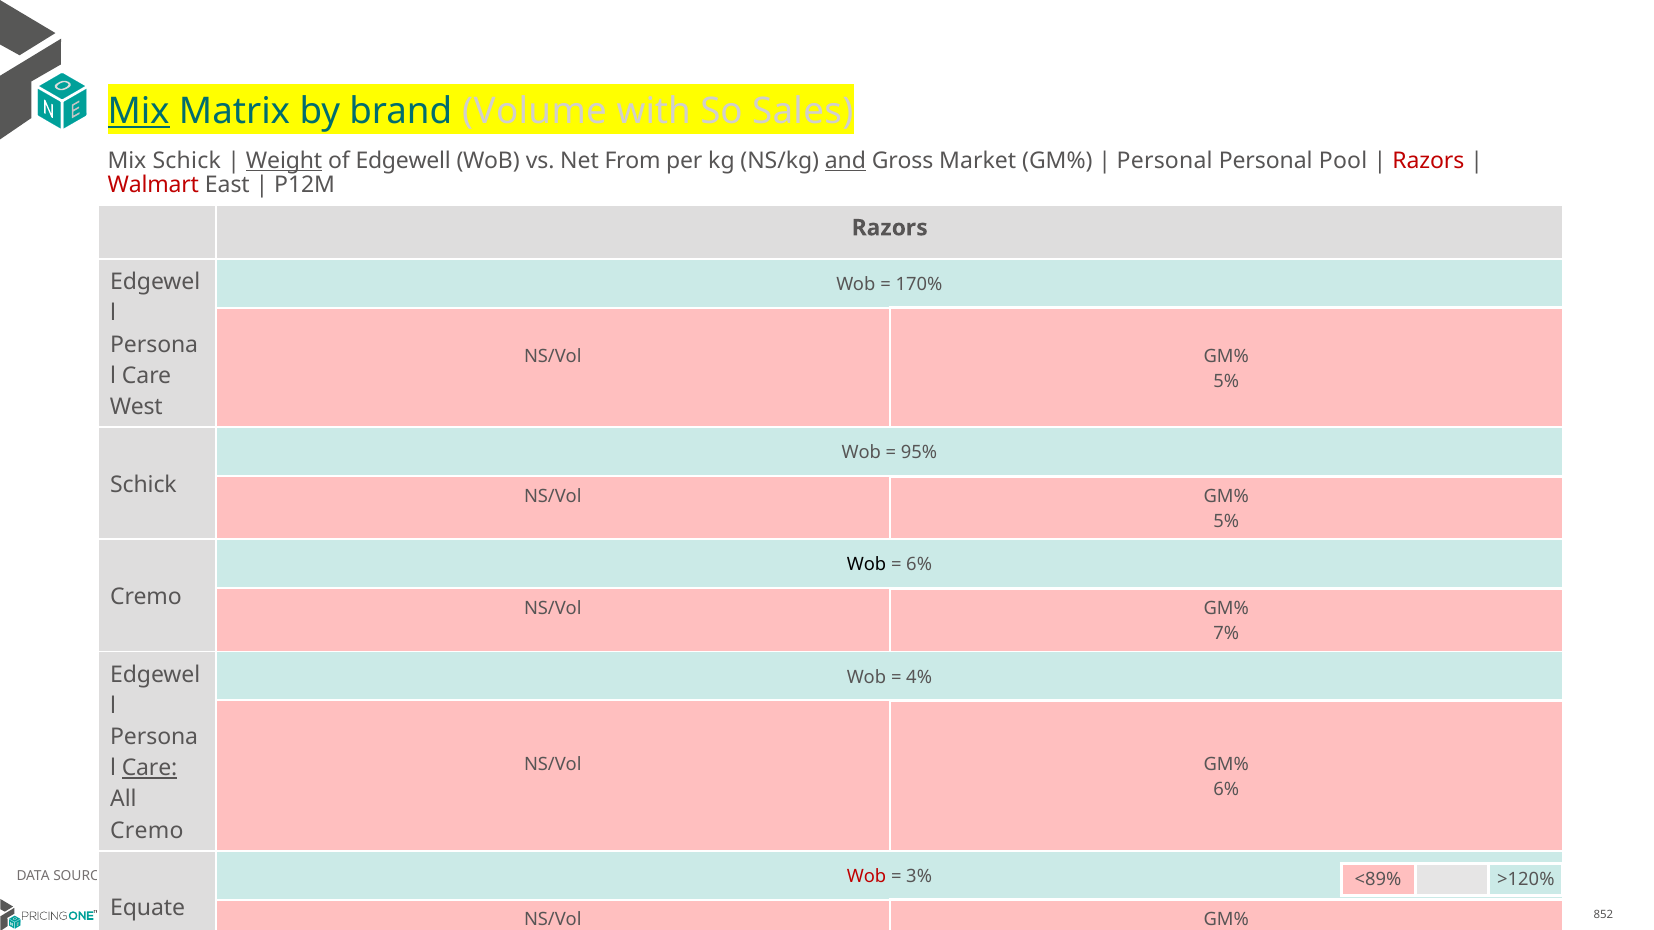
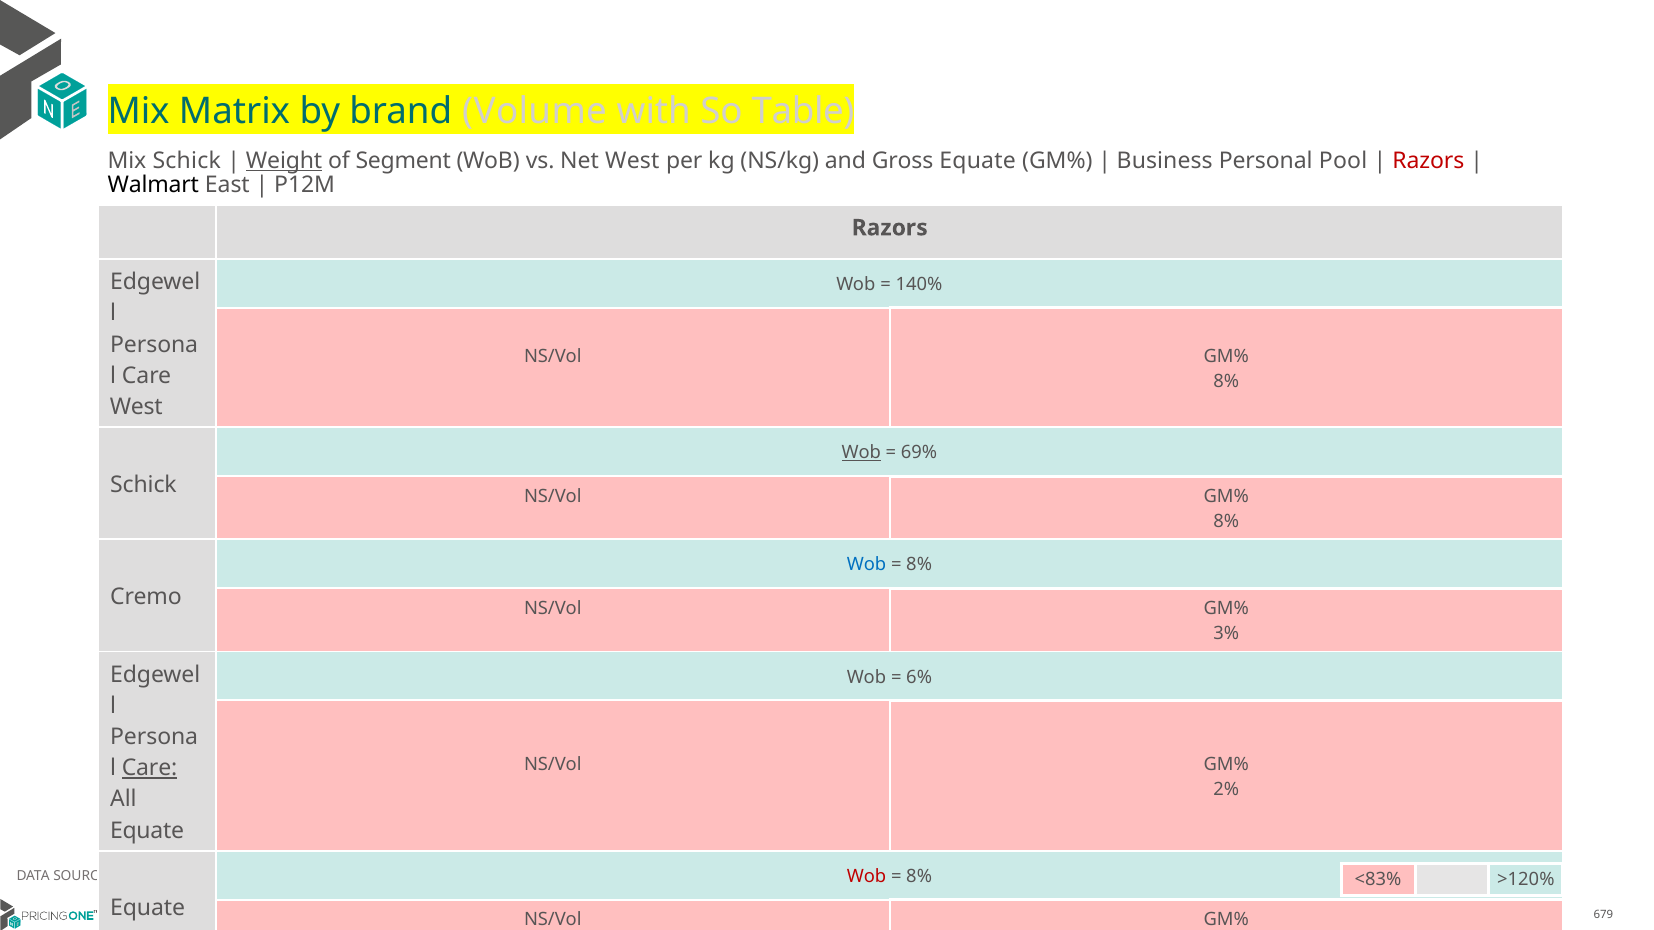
Mix underline: present -> none (139, 111)
Sales: Sales -> Table (803, 111)
Edgewell: Edgewell -> Segment (403, 161)
Net From: From -> West (632, 161)
and underline: present -> none (845, 161)
Gross Market: Market -> Equate (978, 161)
Personal: Personal -> Business (1165, 161)
Walmart colour: red -> black (153, 185)
170%: 170% -> 140% (919, 285)
5%: 5% -> 8% (1226, 382)
Wob underline: none -> present (861, 453)
95%: 95% -> 69% (919, 453)
5%: 5% -> 8% (1226, 522)
Wob colour: black -> blue (867, 565)
6%: 6% -> 8% (919, 565)
7%: 7% -> 3% (1226, 634)
4%: 4% -> 6% (919, 677)
6%: 6% -> 2% (1226, 790)
Cremo: Cremo -> Equate (147, 831)
3%: 3% -> 8% (919, 877)
<89%: <89% -> <83% (1378, 880)
852: 852 -> 679 (1603, 915)
